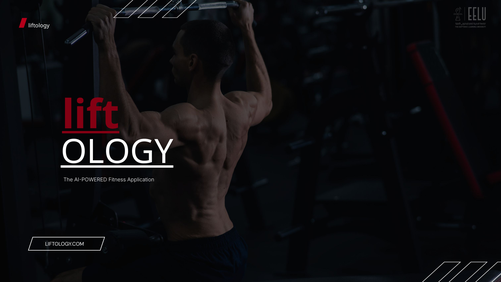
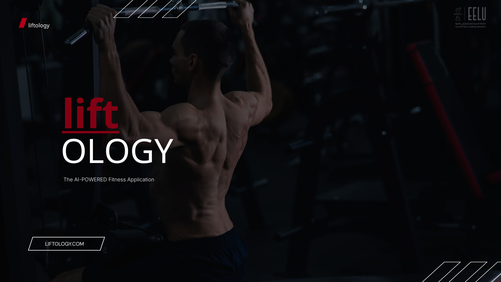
OLOGY underline: present -> none (117, 152)
